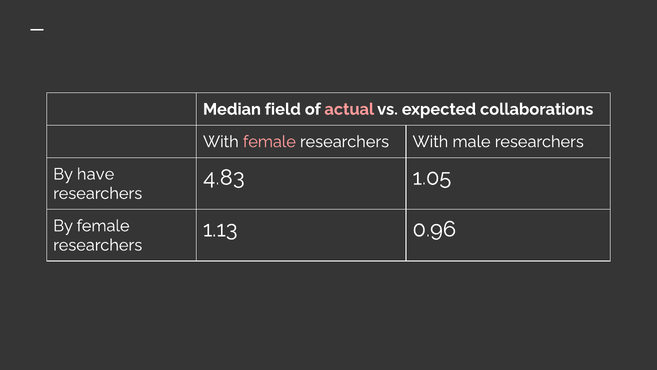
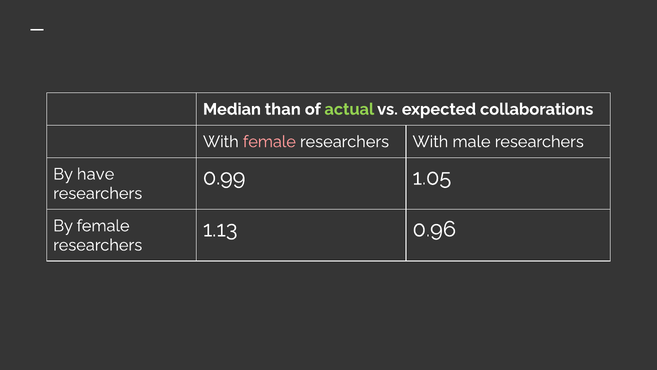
field: field -> than (283, 109)
actual colour: pink -> light green (349, 109)
4.83: 4.83 -> 0.99 (224, 177)
